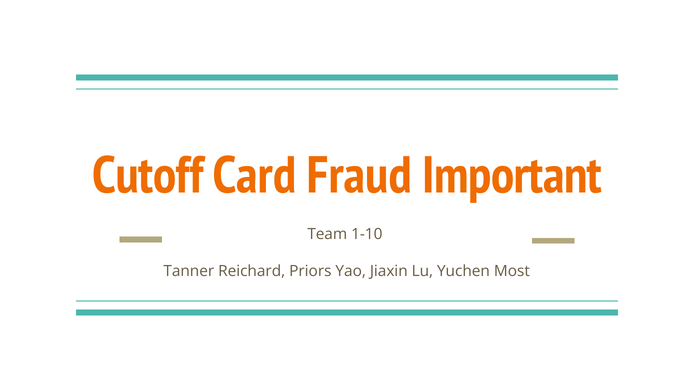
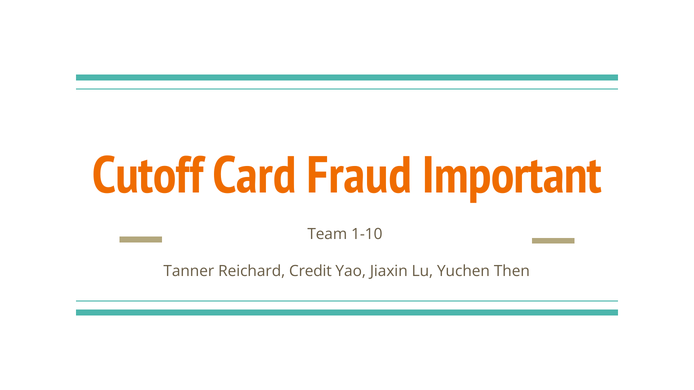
Priors: Priors -> Credit (310, 271)
Most: Most -> Then (512, 271)
